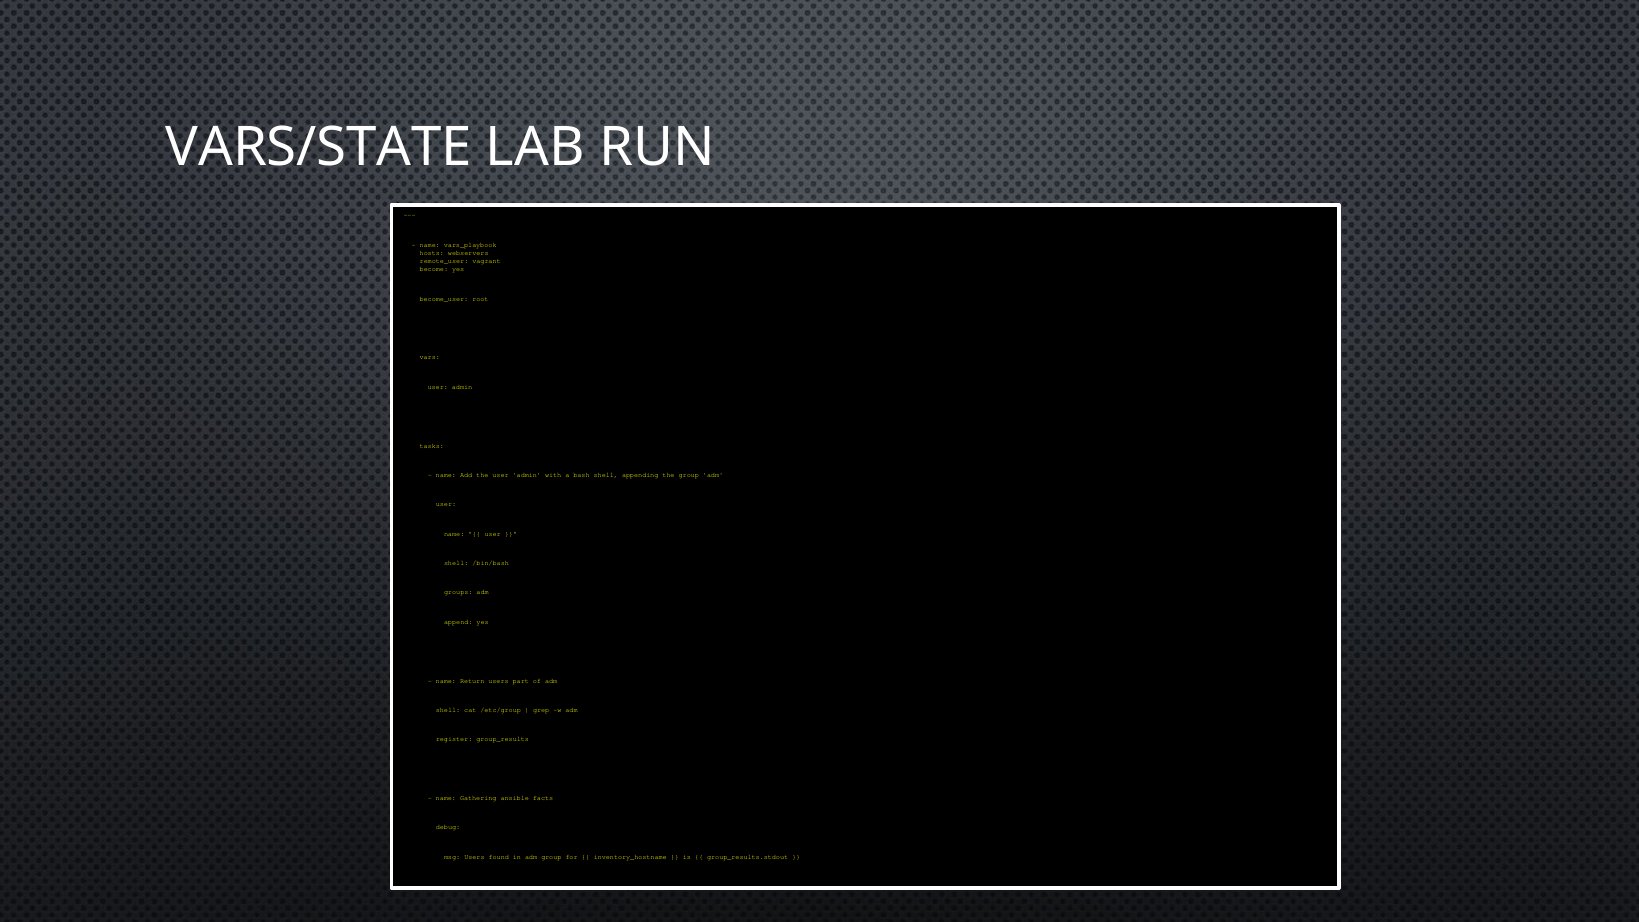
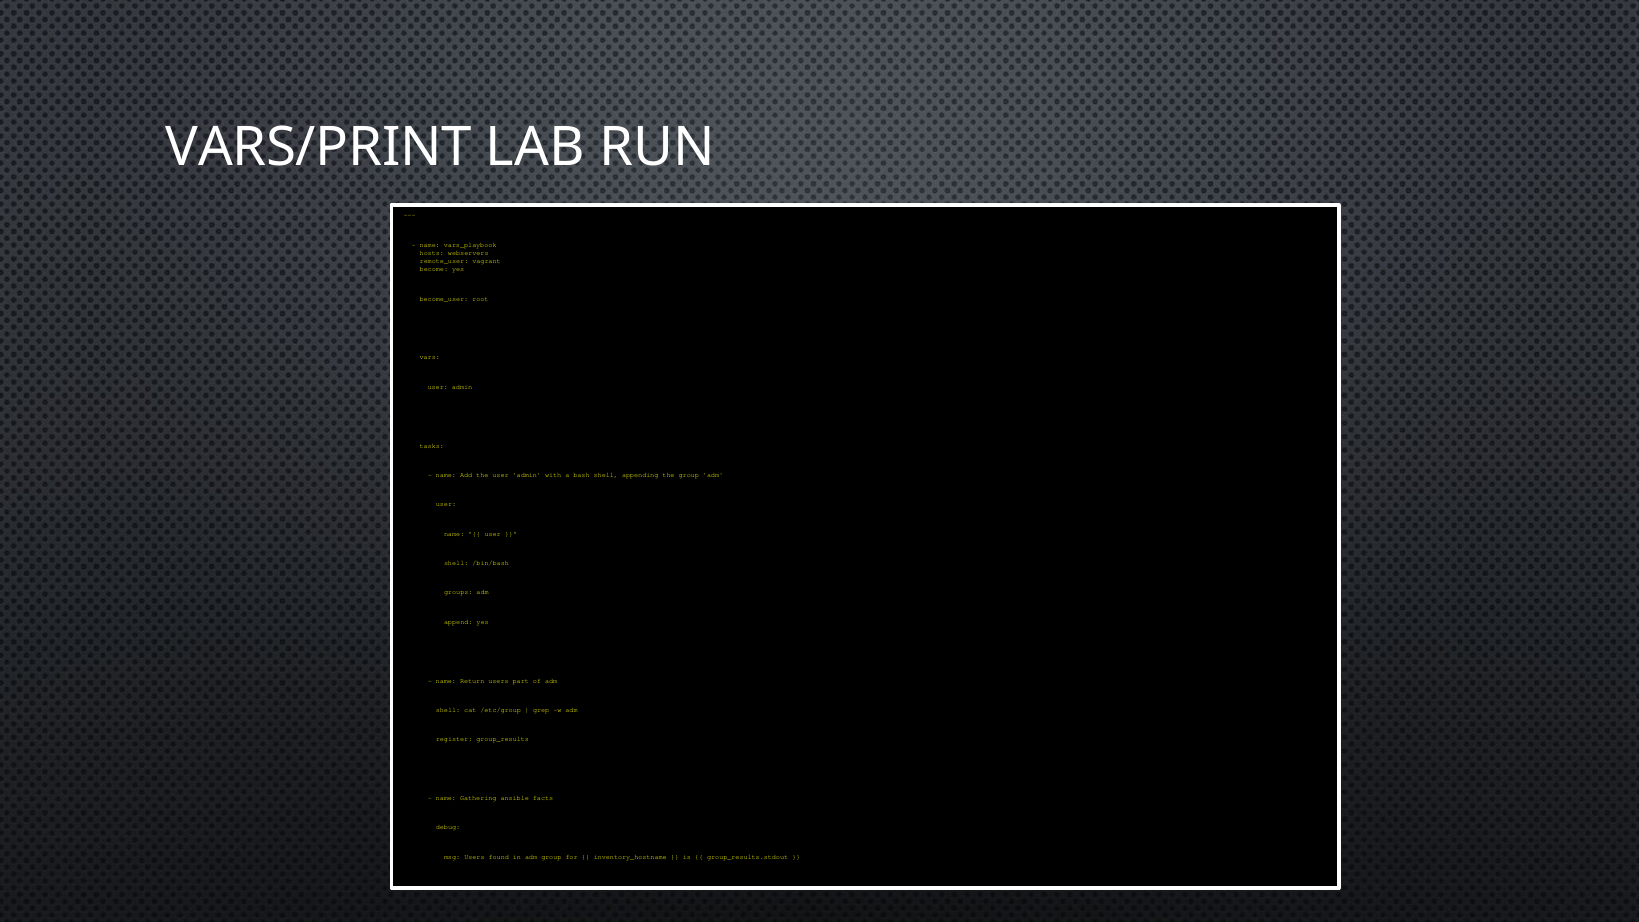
VARS/STATE: VARS/STATE -> VARS/PRINT (319, 147)
